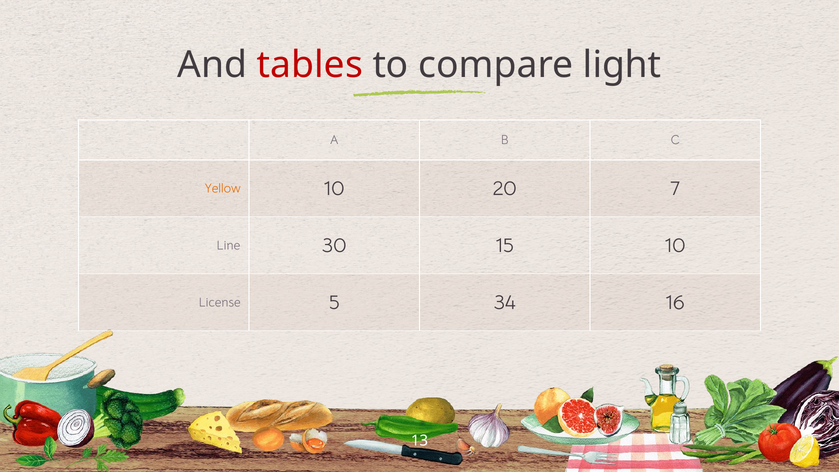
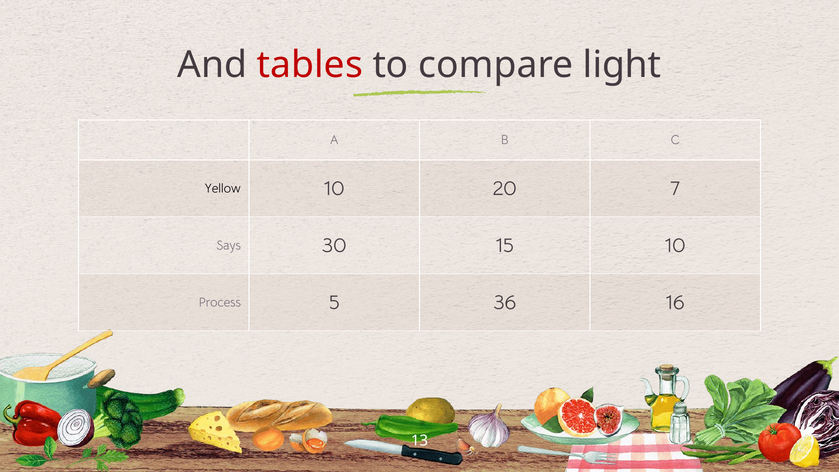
Yellow colour: orange -> black (223, 188)
Line: Line -> Says (229, 245)
License: License -> Process (220, 302)
34: 34 -> 36 (505, 302)
